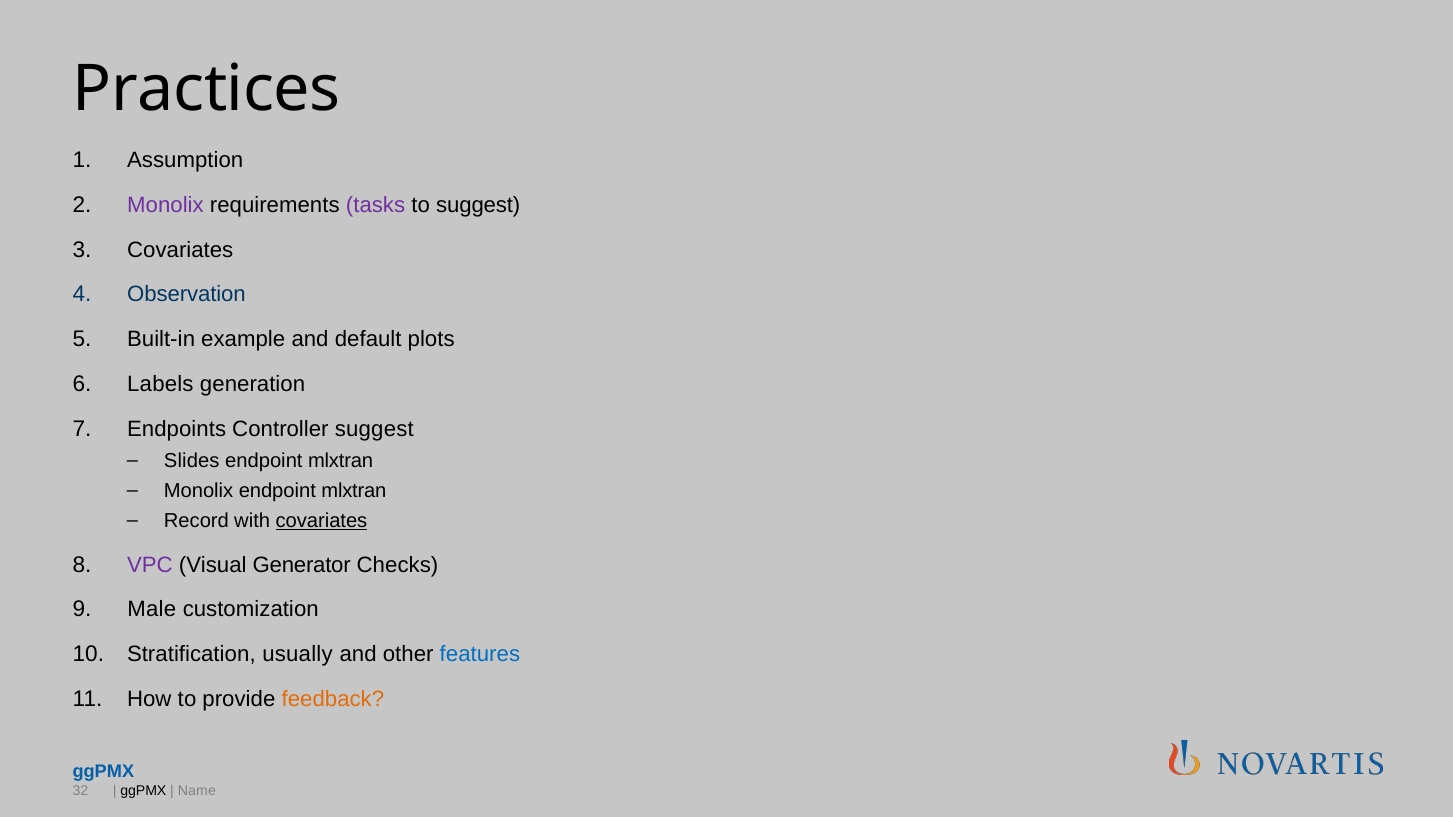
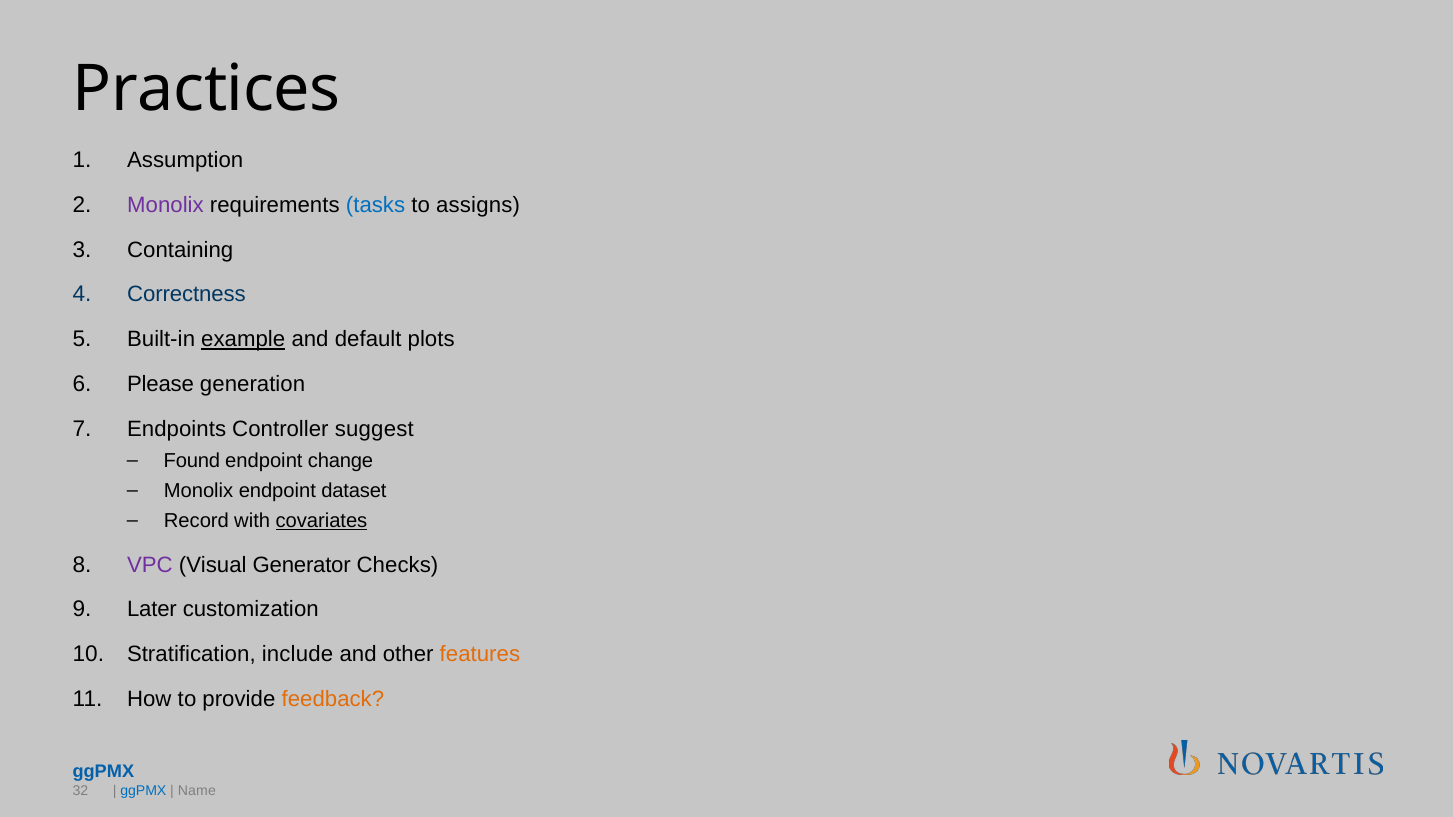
tasks colour: purple -> blue (376, 205)
to suggest: suggest -> assigns (478, 205)
Covariates: Covariates -> Containing (180, 250)
Observation: Observation -> Correctness (186, 295)
example underline: none -> present (243, 340)
Labels: Labels -> Please (161, 384)
Slides: Slides -> Found (192, 461)
mlxtran: mlxtran -> change (341, 461)
mlxtran: mlxtran -> dataset (354, 491)
Male: Male -> Later (152, 610)
usually: usually -> include (297, 655)
features colour: blue -> orange (480, 655)
ggPMX colour: black -> blue (143, 791)
